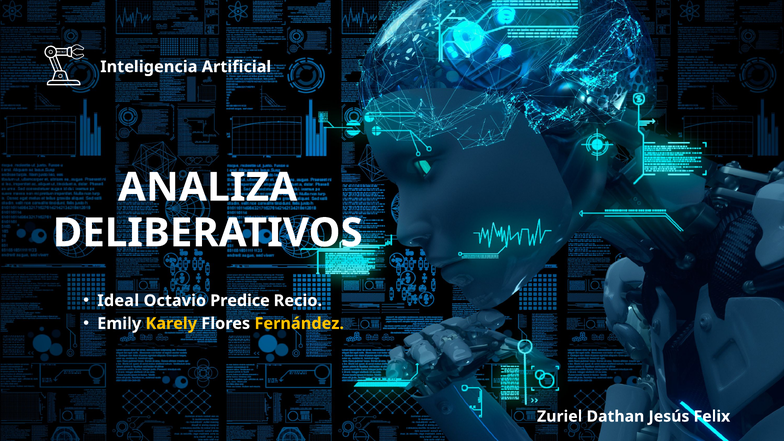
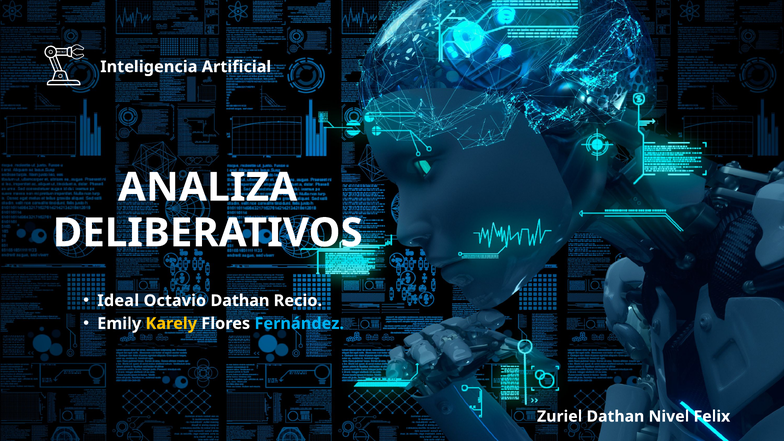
Octavio Predice: Predice -> Dathan (240, 301)
Fernández colour: yellow -> light blue (299, 324)
Jesús: Jesús -> Nivel (669, 416)
